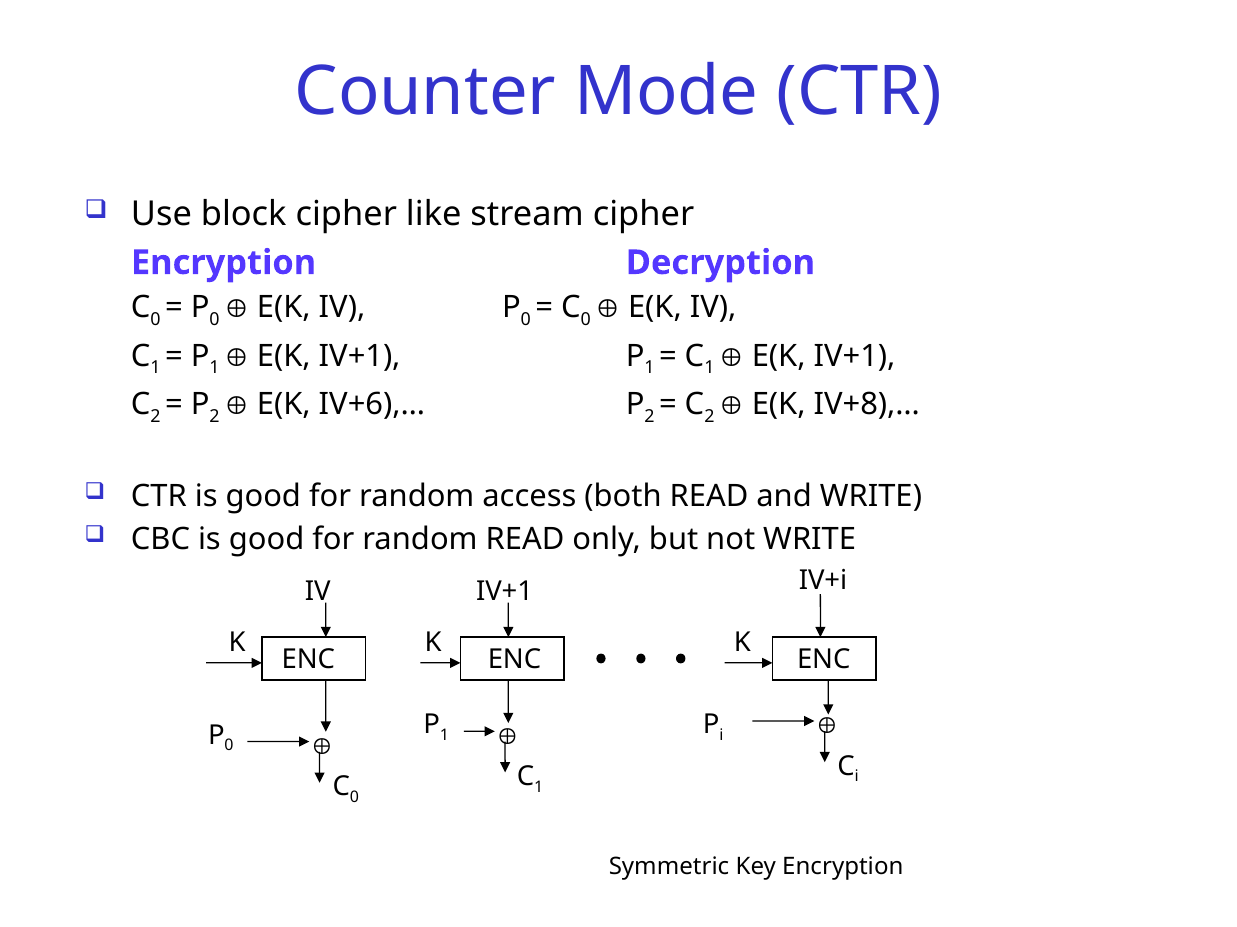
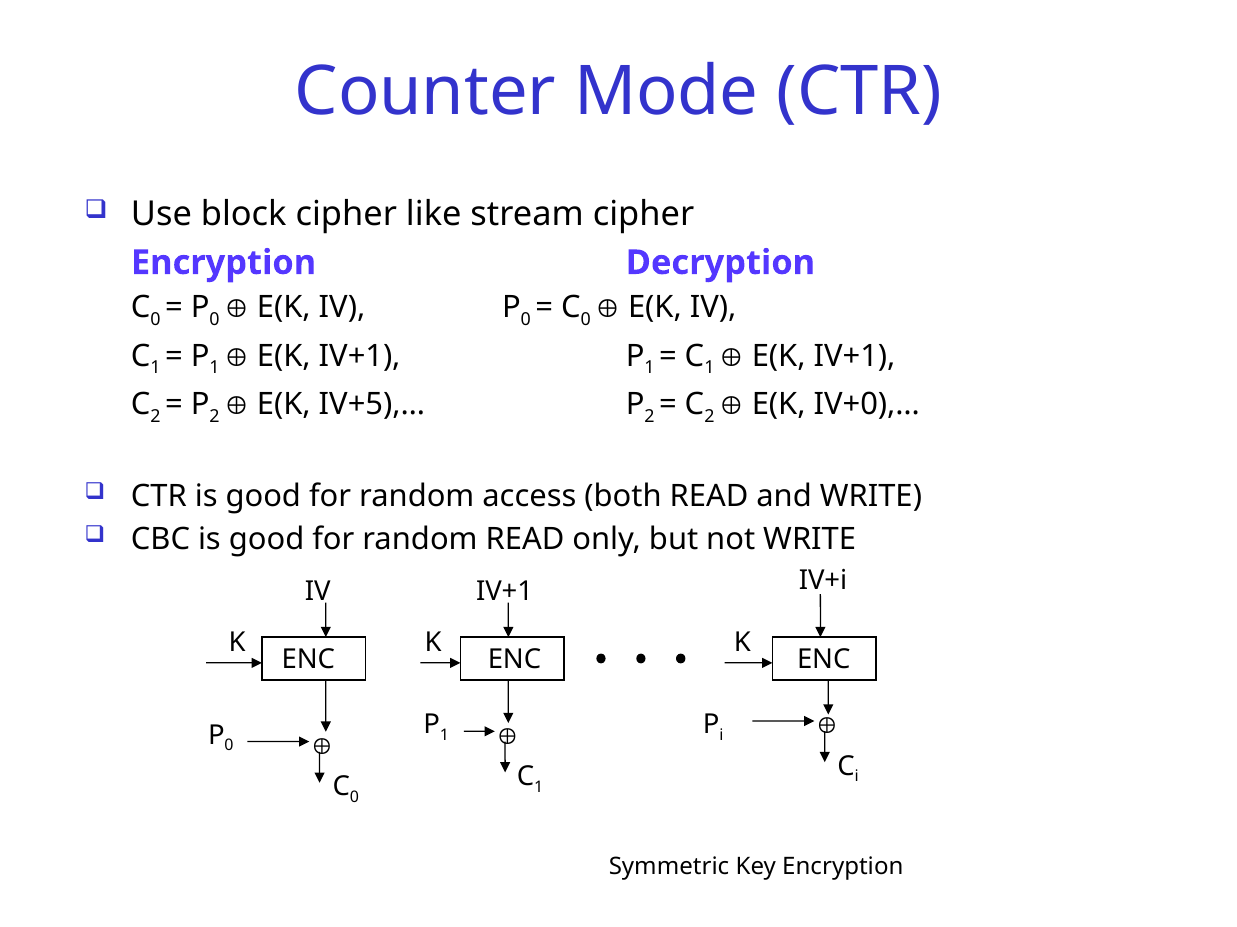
IV+6),…: IV+6),… -> IV+5),… (372, 405)
IV+8),…: IV+8),… -> IV+0),… (867, 405)
